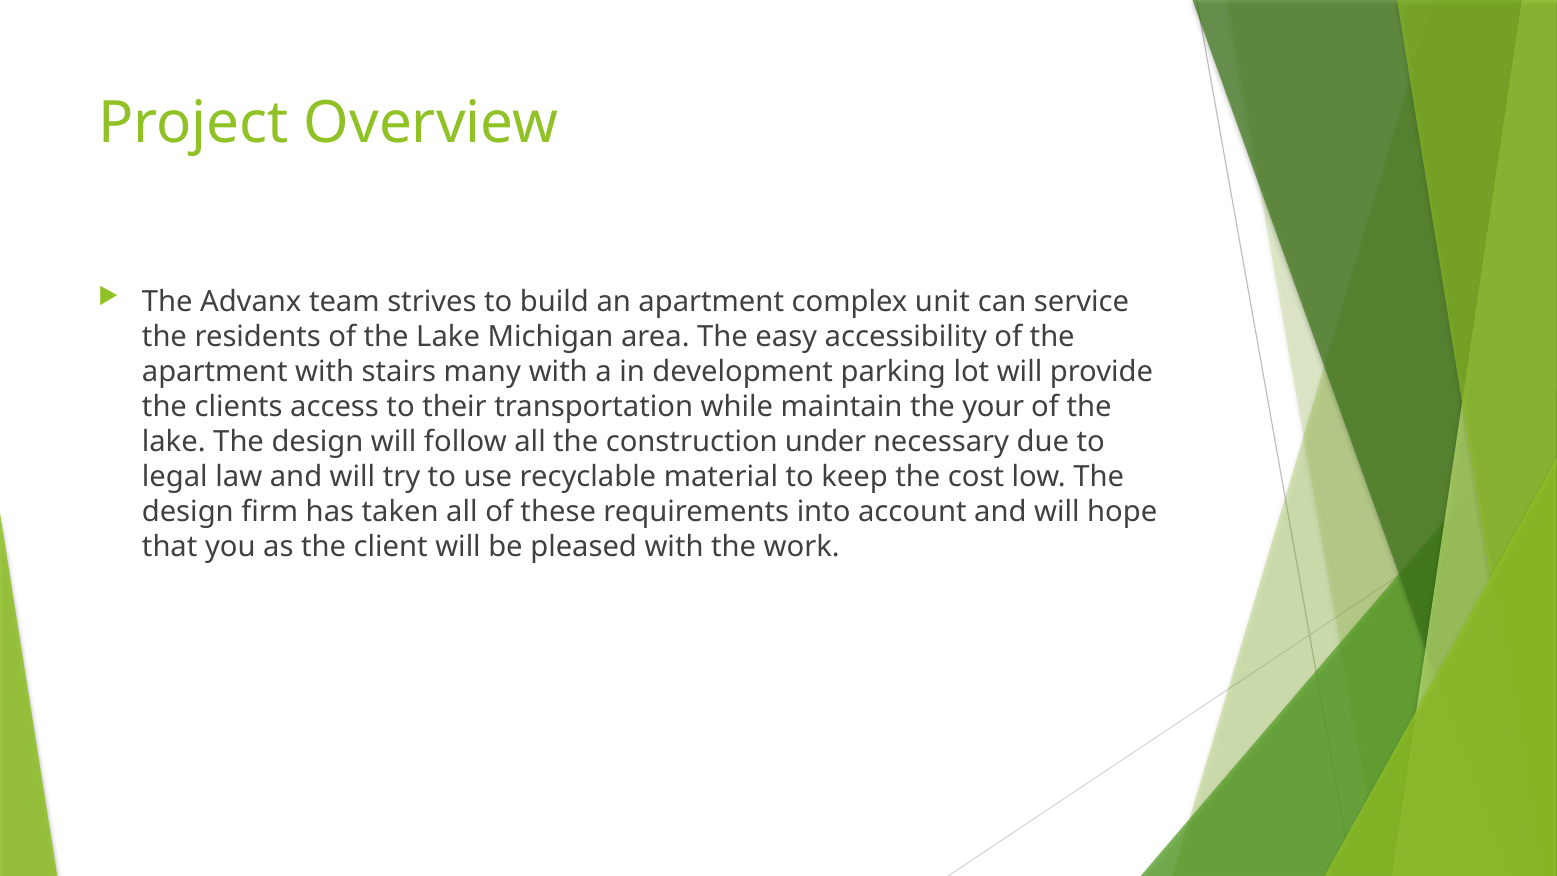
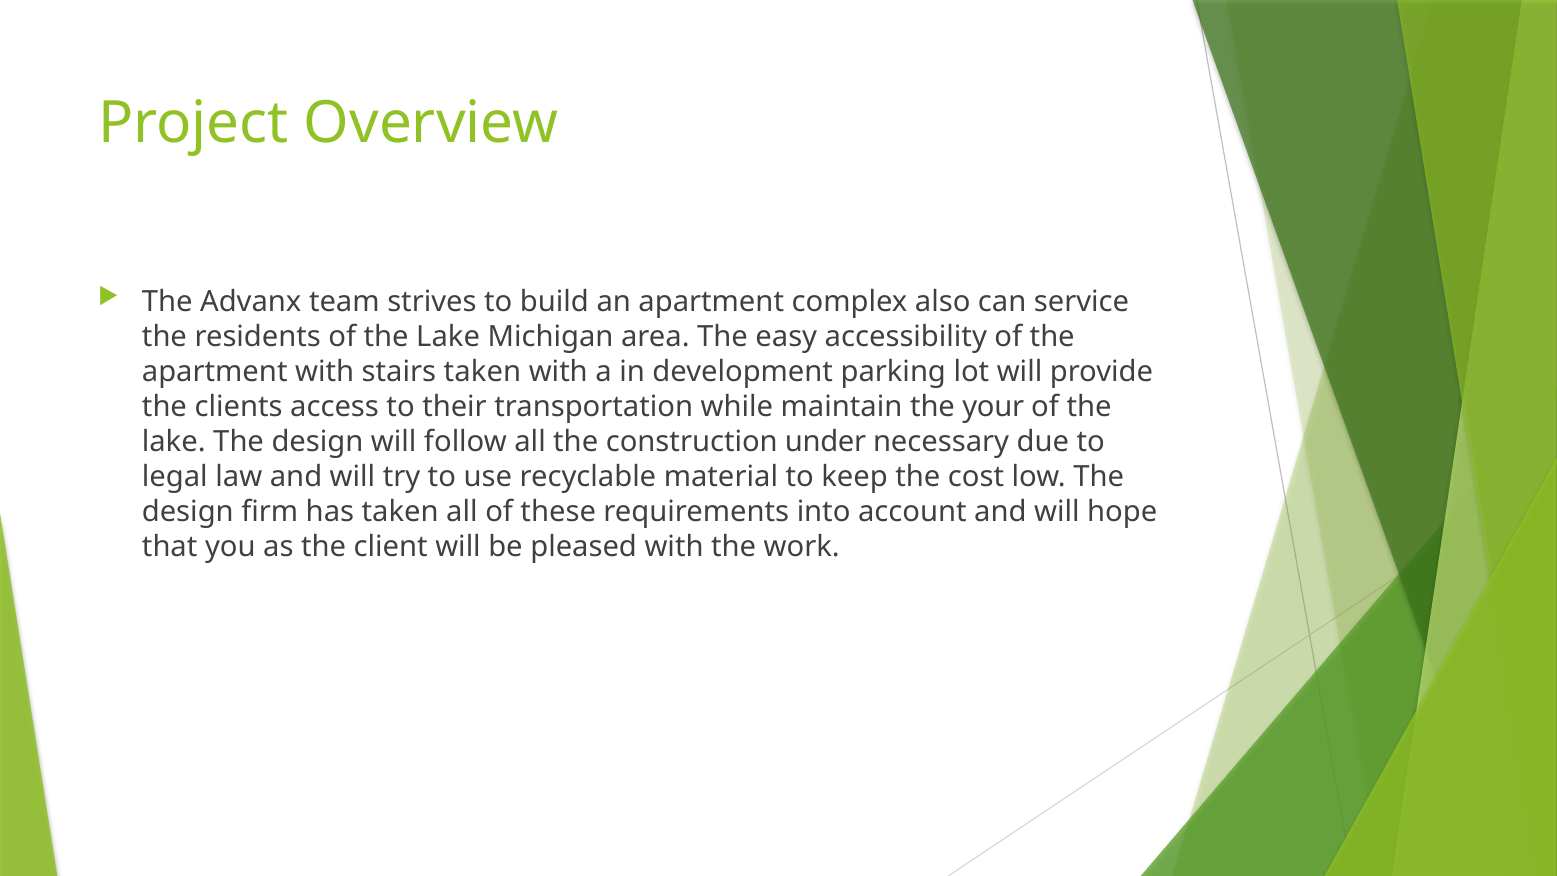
unit: unit -> also (943, 301)
stairs many: many -> taken (482, 371)
